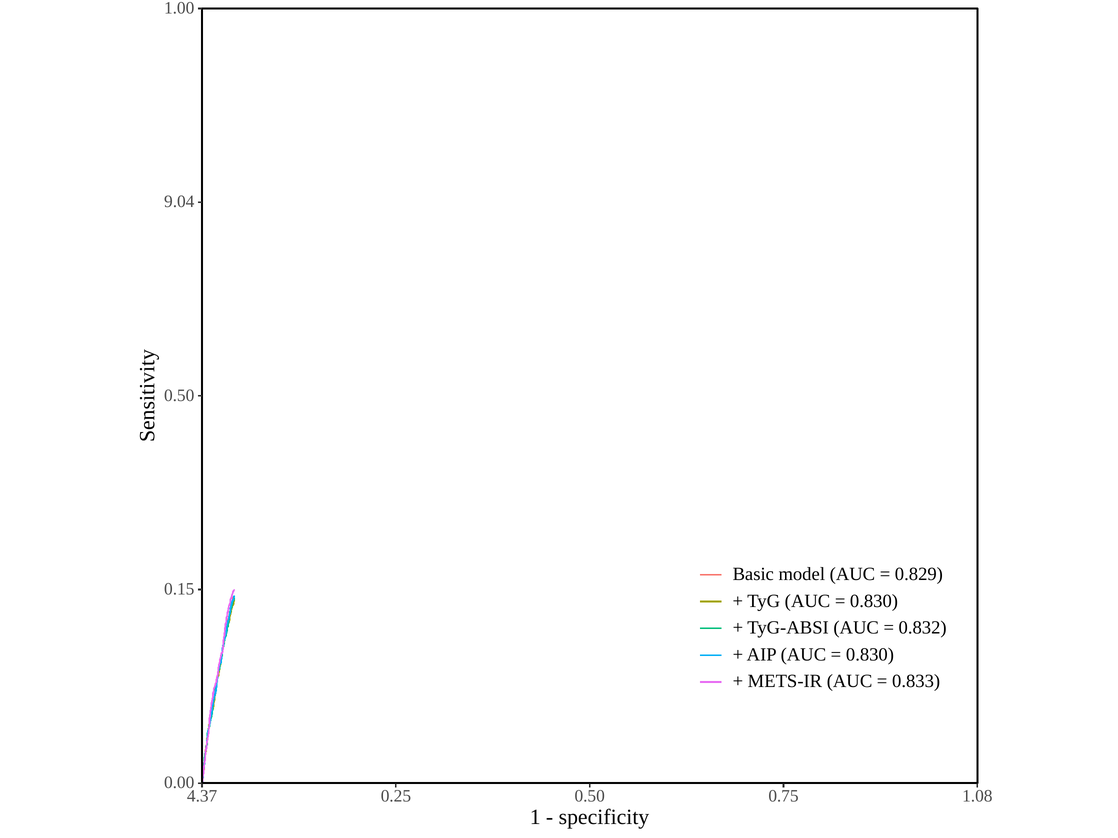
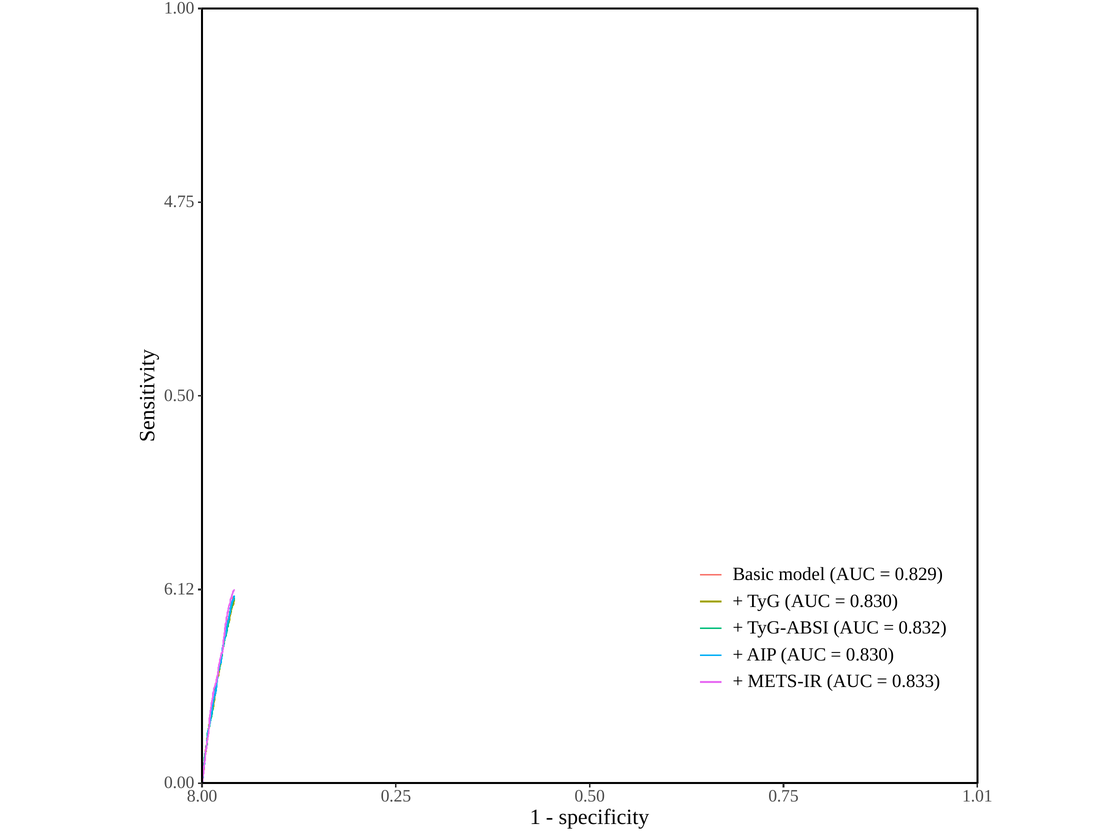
9.04: 9.04 -> 4.75 (179, 202)
0.15: 0.15 -> 6.12 (179, 589)
4.37: 4.37 -> 8.00 (202, 797)
1.08: 1.08 -> 1.01 (977, 797)
